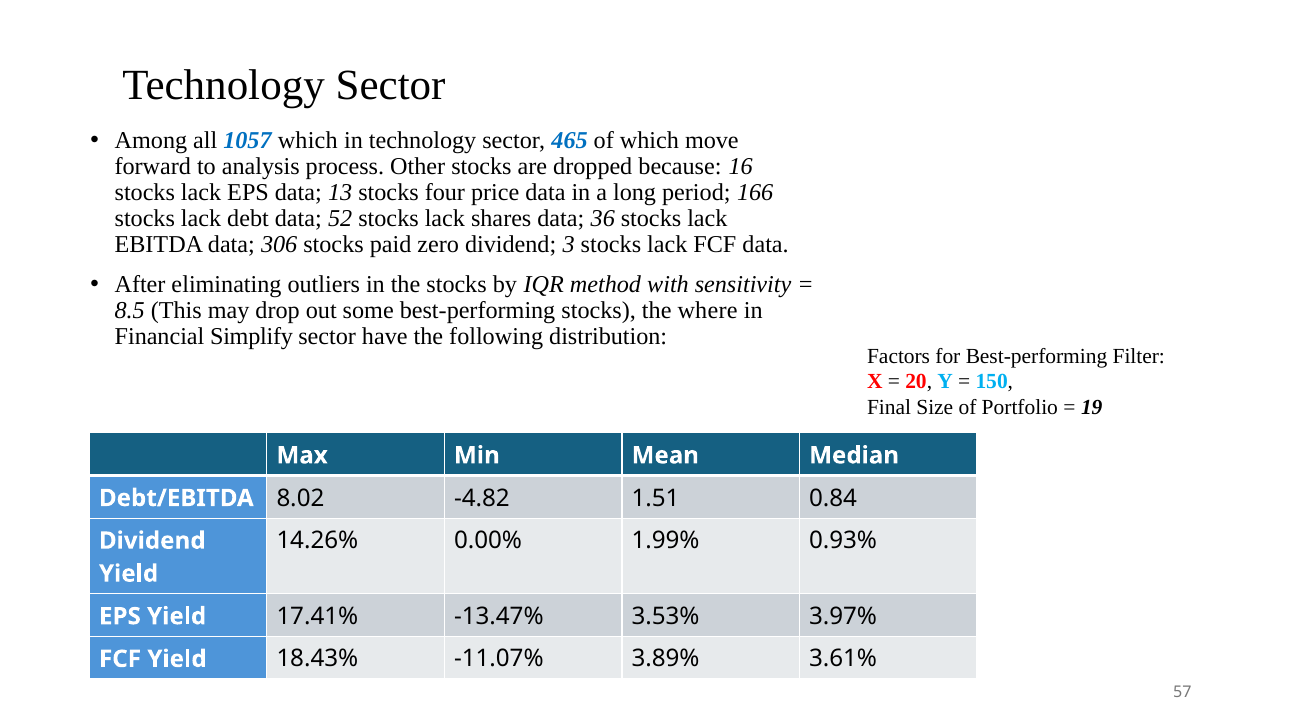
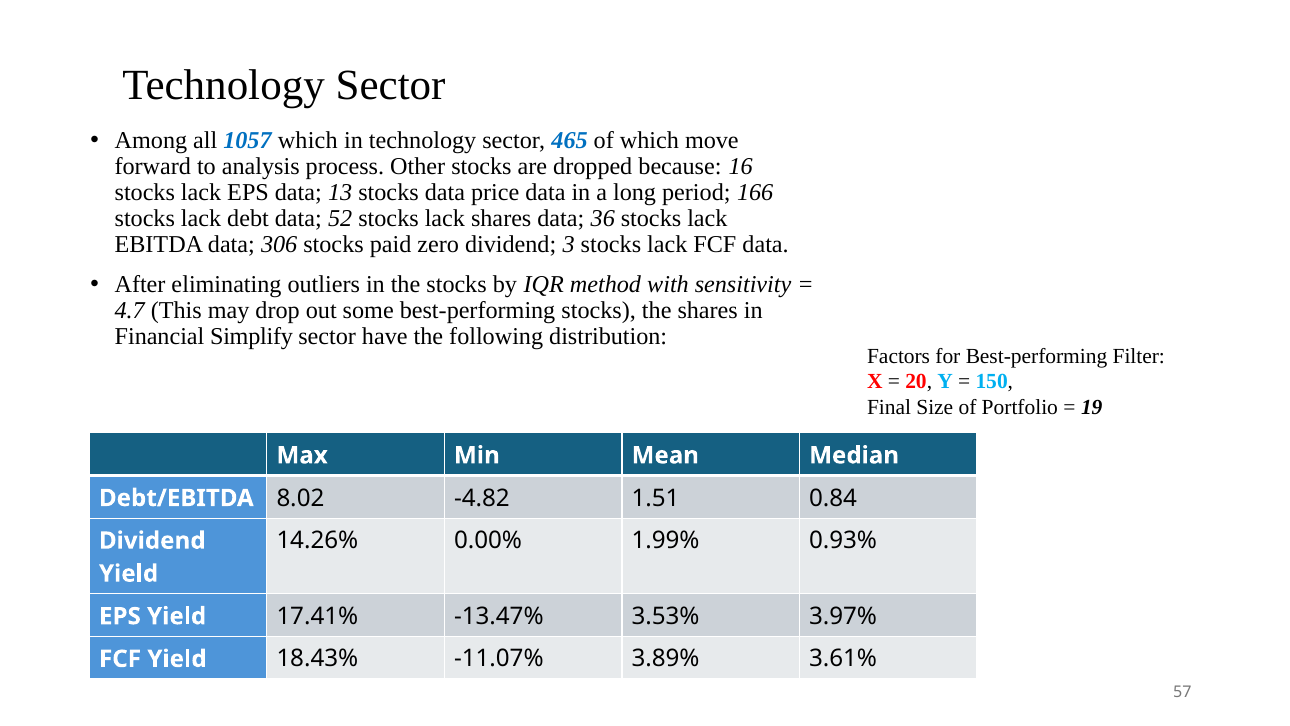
stocks four: four -> data (445, 192)
8.5: 8.5 -> 4.7 (130, 310)
the where: where -> shares (708, 310)
